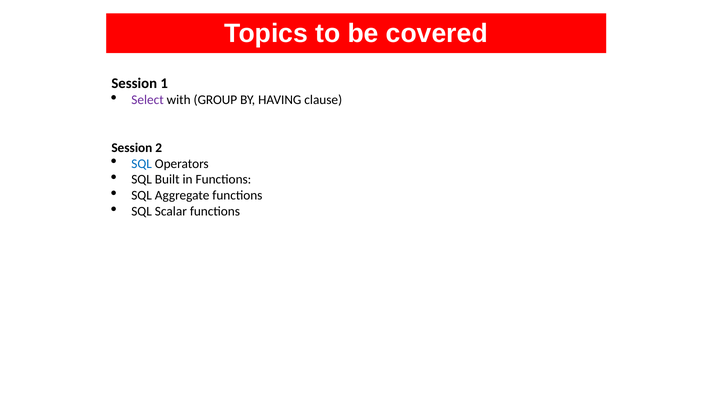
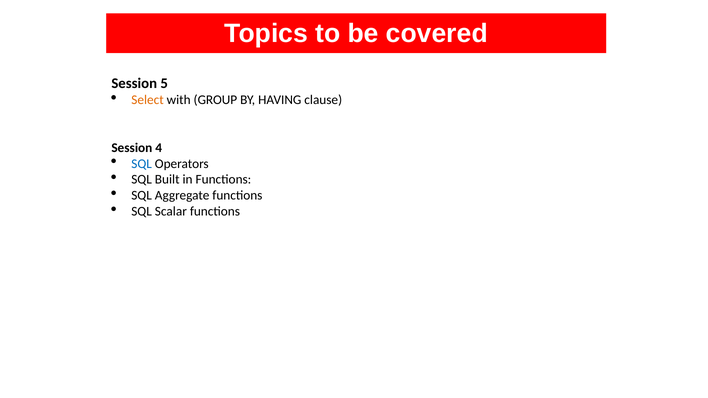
1: 1 -> 5 (164, 83)
Select colour: purple -> orange (148, 100)
2: 2 -> 4 (159, 148)
